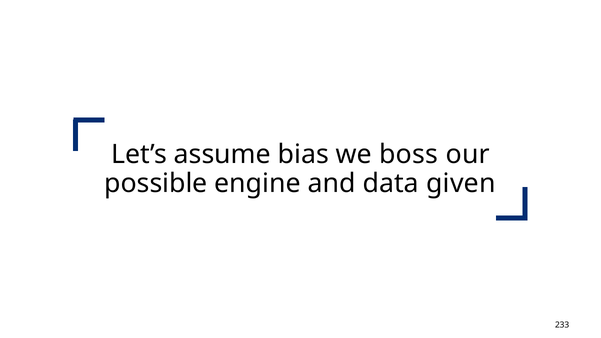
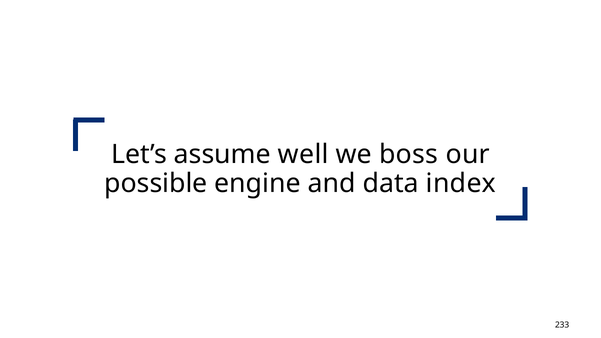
bias: bias -> well (303, 154)
given: given -> index (461, 183)
